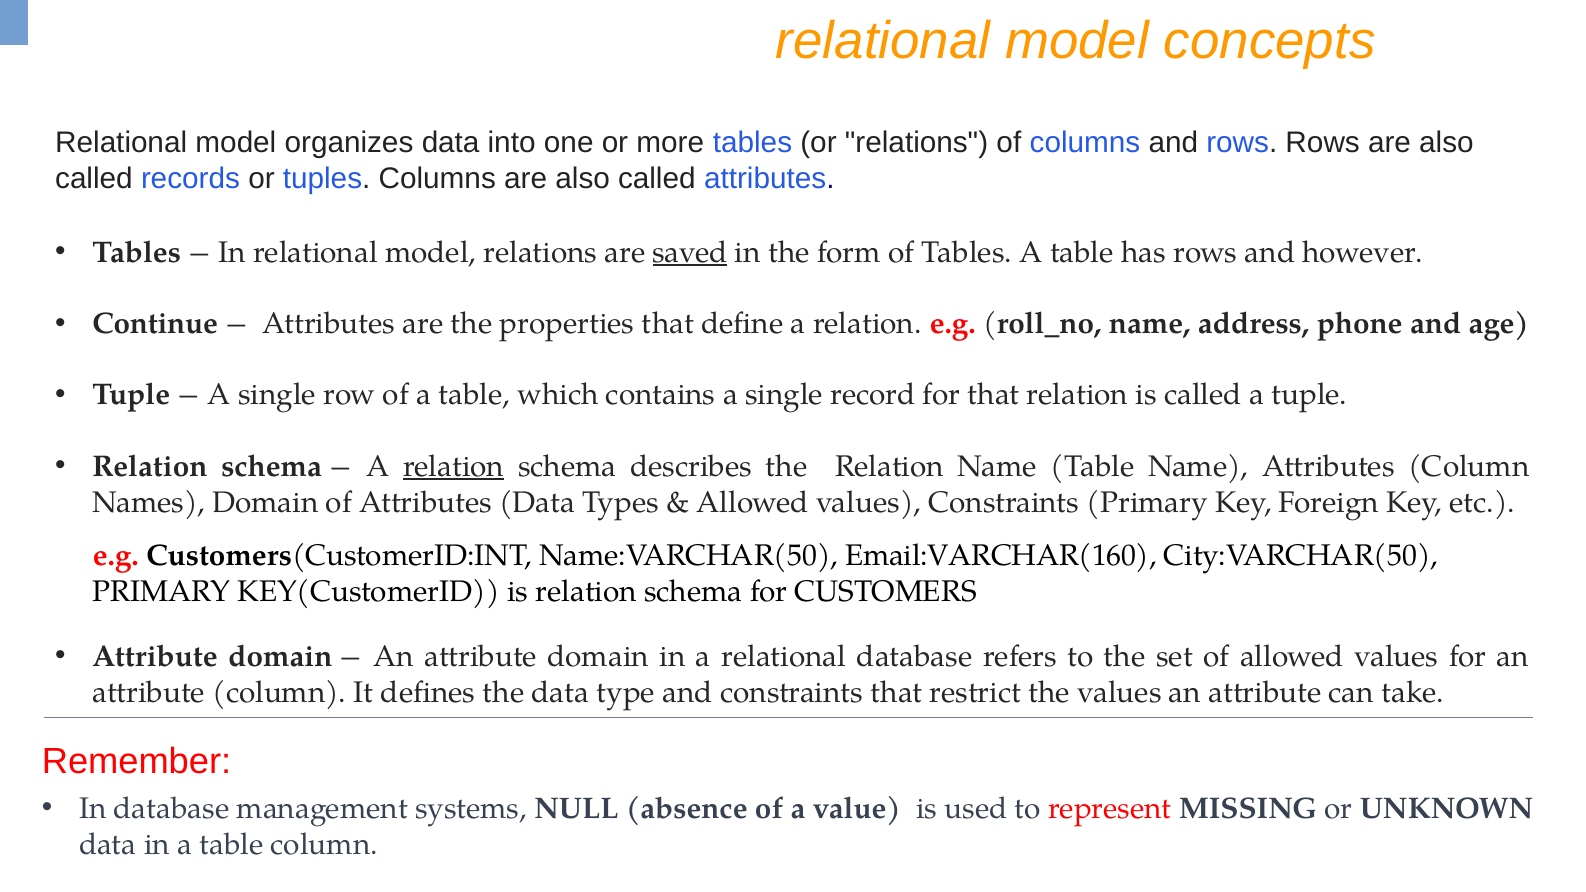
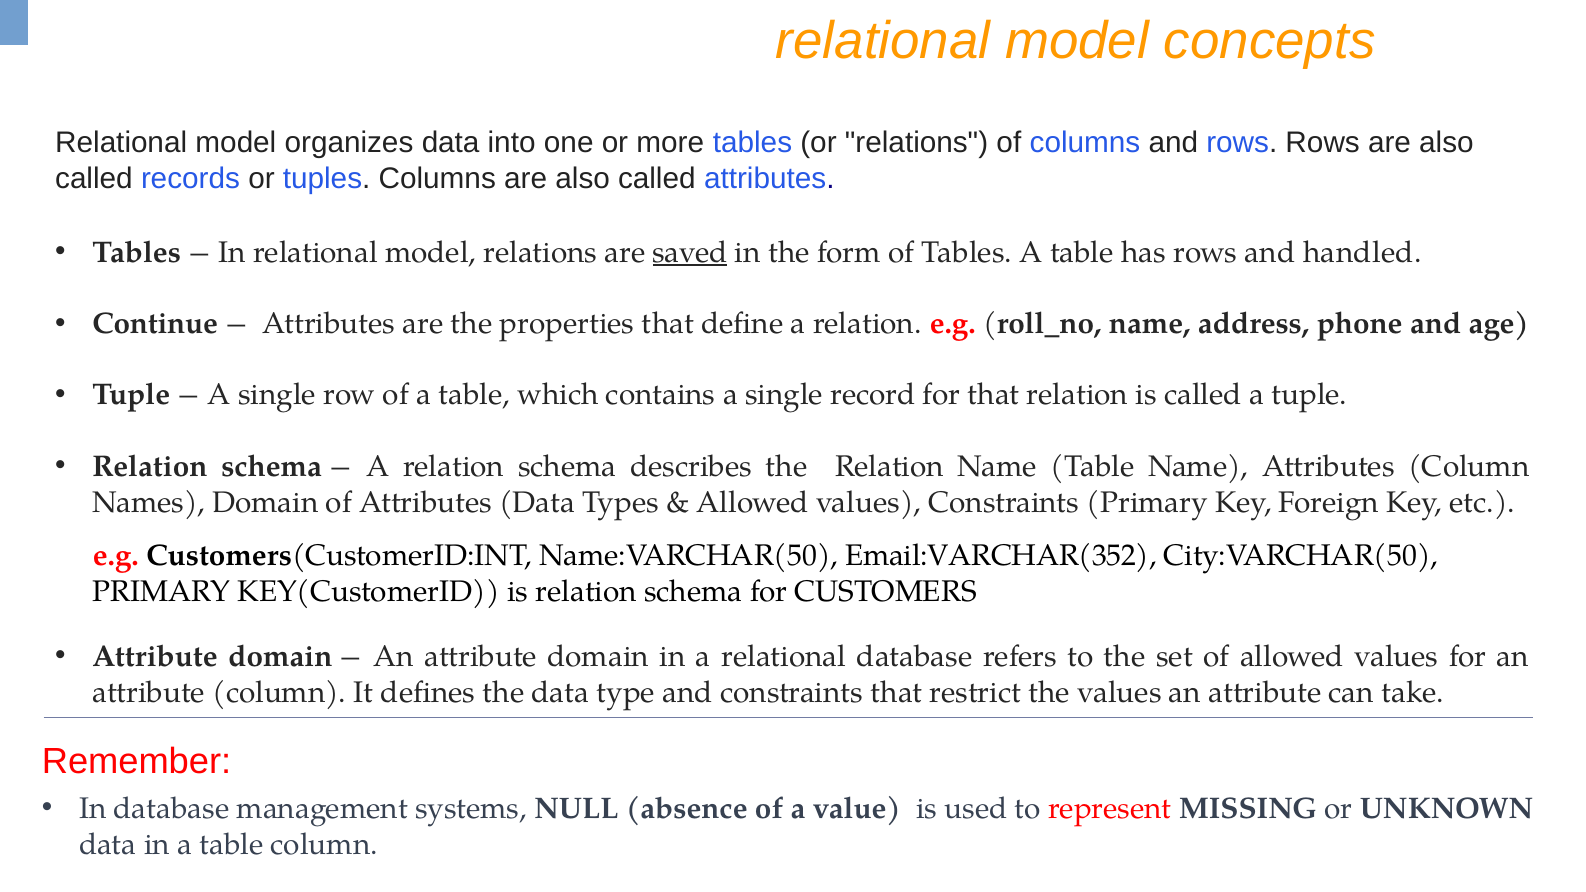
however: however -> handled (1362, 252)
relation underline: present -> none (454, 467)
Email:VARCHAR(160: Email:VARCHAR(160 -> Email:VARCHAR(352 (1001, 556)
